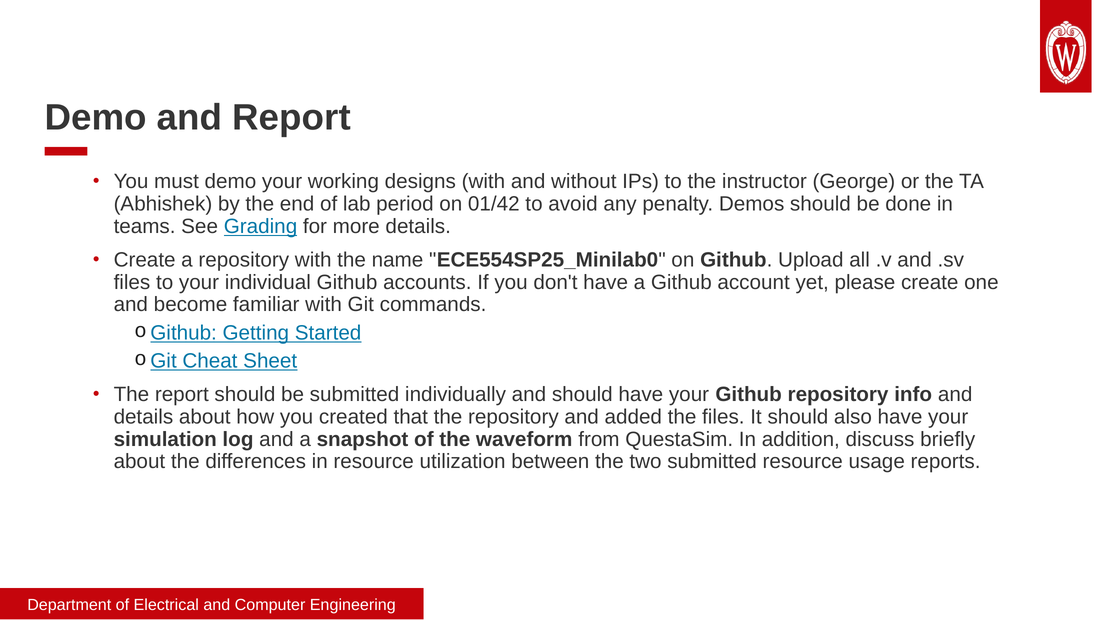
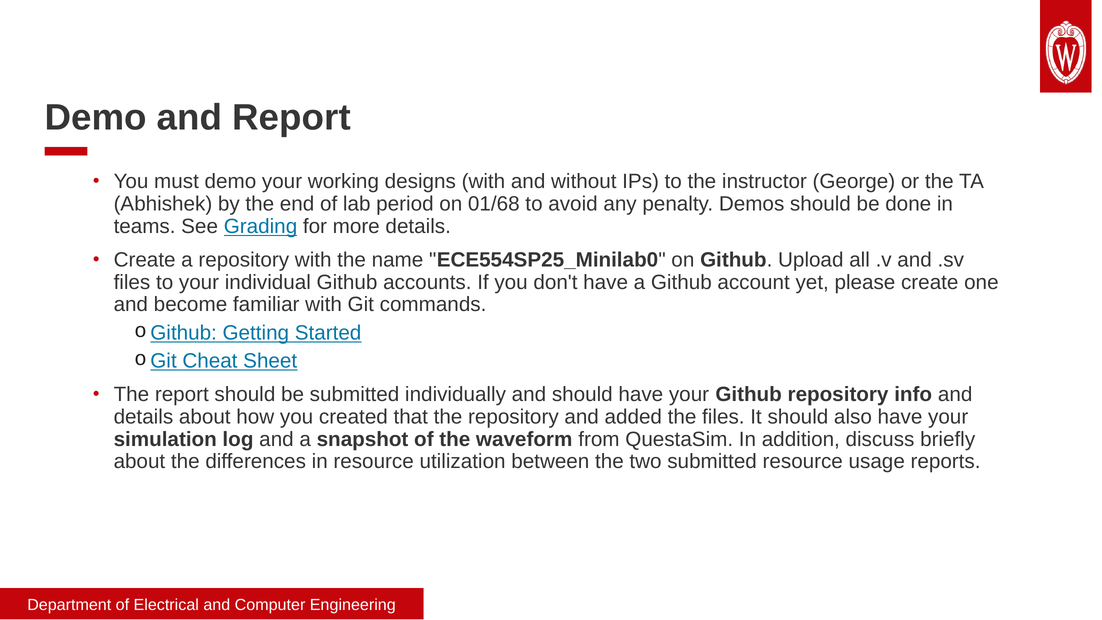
01/42: 01/42 -> 01/68 (494, 204)
